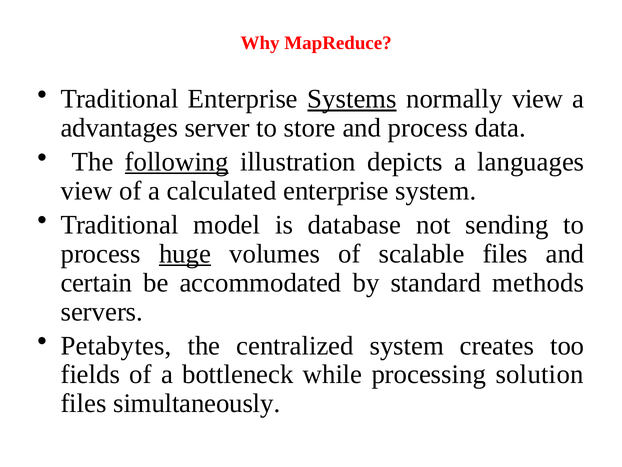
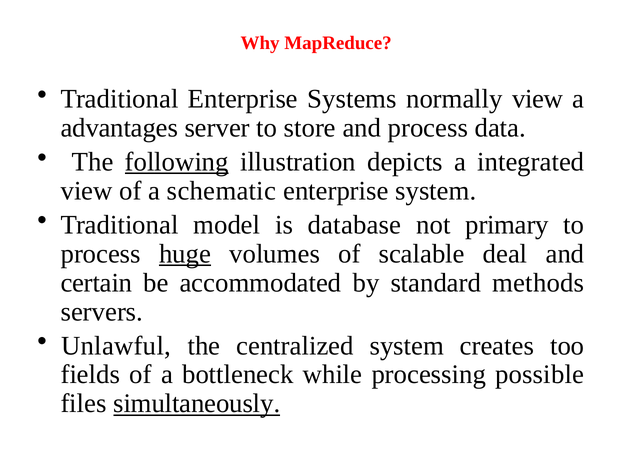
Systems underline: present -> none (352, 99)
languages: languages -> integrated (531, 162)
calculated: calculated -> schematic (221, 191)
sending: sending -> primary (507, 225)
scalable files: files -> deal (505, 253)
Petabytes: Petabytes -> Unlawful (116, 345)
solution: solution -> possible (540, 374)
simultaneously underline: none -> present (197, 403)
